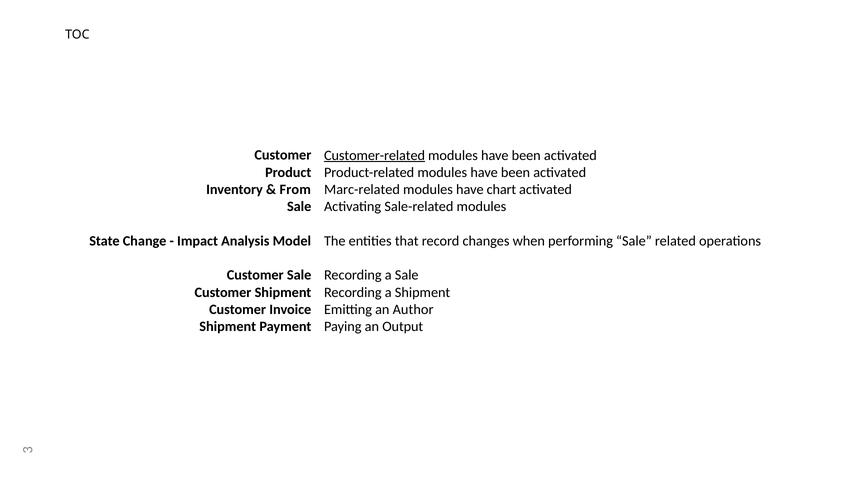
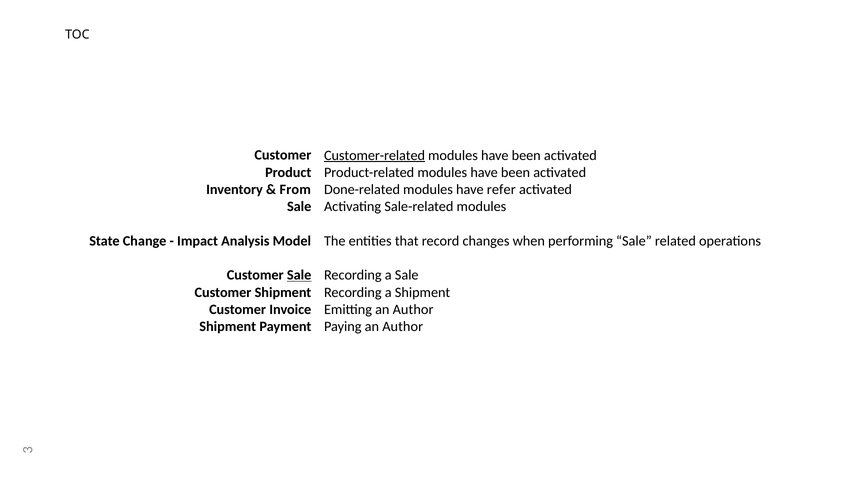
Marc-related: Marc-related -> Done-related (362, 190)
chart: chart -> refer (501, 190)
Sale underline: none -> present (299, 275)
Paying an Output: Output -> Author (403, 327)
